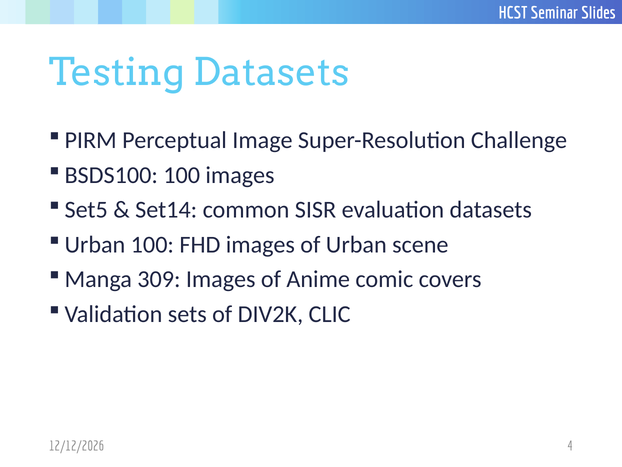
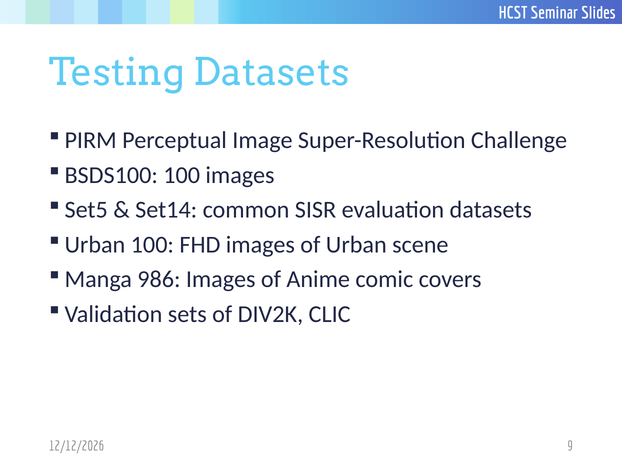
309: 309 -> 986 (159, 279)
4: 4 -> 9 (570, 446)
